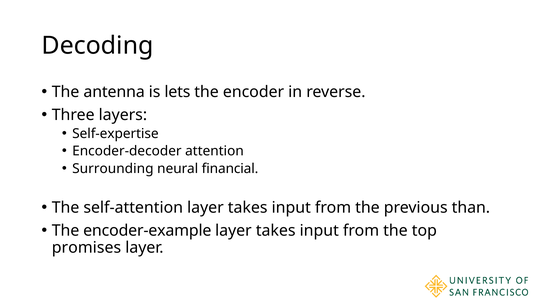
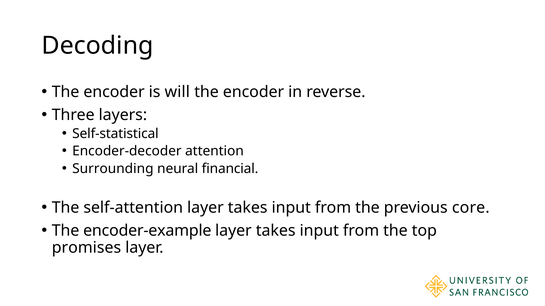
antenna: antenna -> encoder (114, 92)
lets: lets -> will (177, 92)
Self-expertise: Self-expertise -> Self-statistical (115, 134)
than: than -> core (471, 208)
